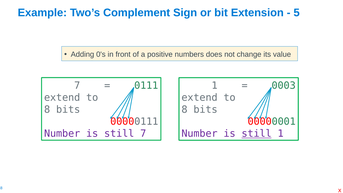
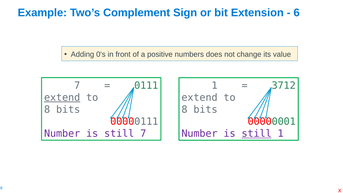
5: 5 -> 6 (297, 13)
0003: 0003 -> 3712 (284, 86)
extend underline: none -> present (62, 98)
